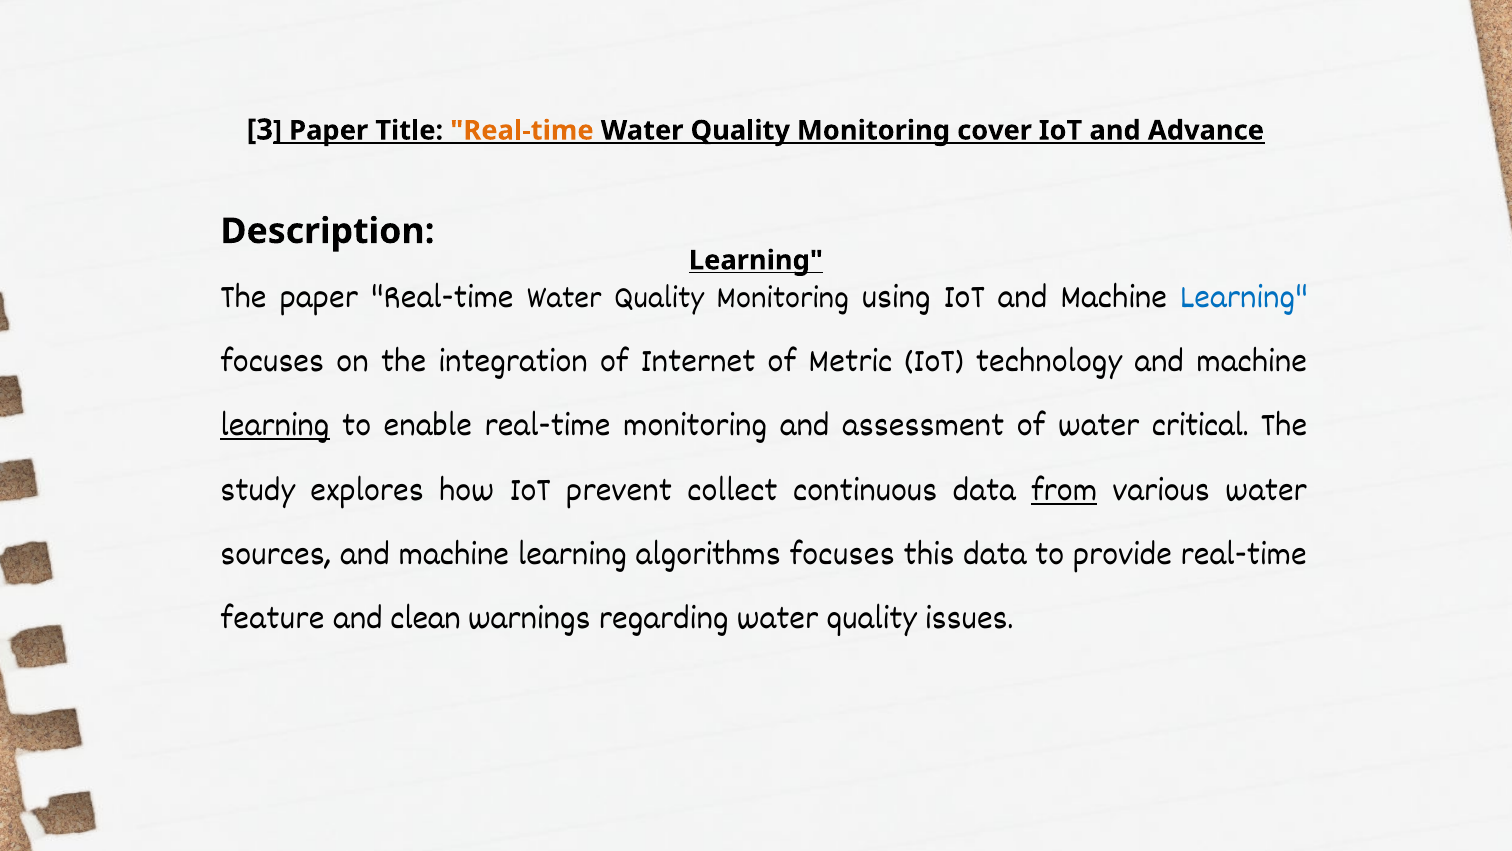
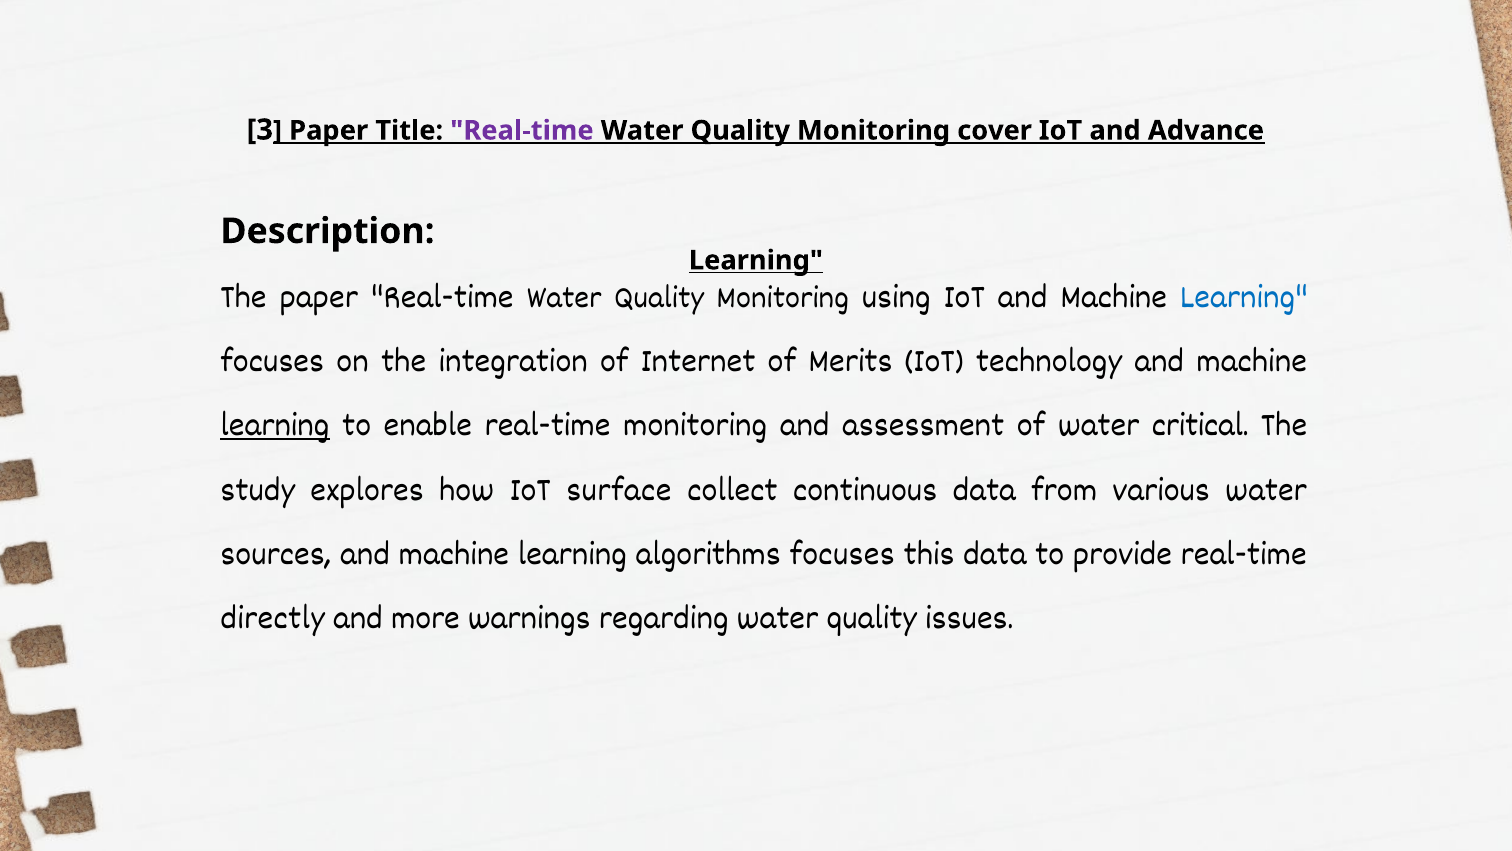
Real-time colour: orange -> purple (522, 130)
Metric: Metric -> Merits (851, 360)
prevent: prevent -> surface (619, 488)
from underline: present -> none (1064, 488)
feature: feature -> directly (273, 617)
clean: clean -> more (426, 617)
